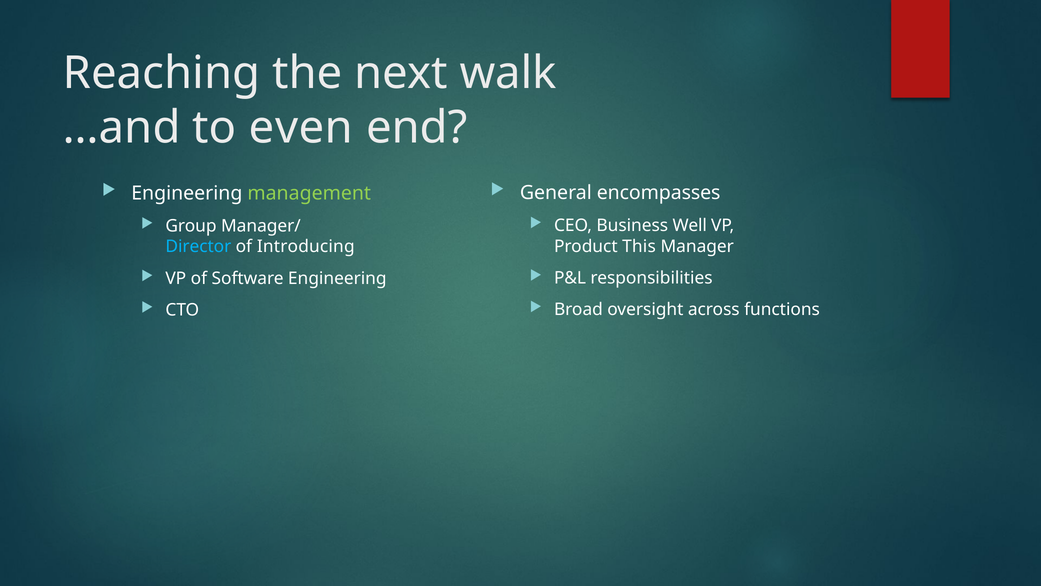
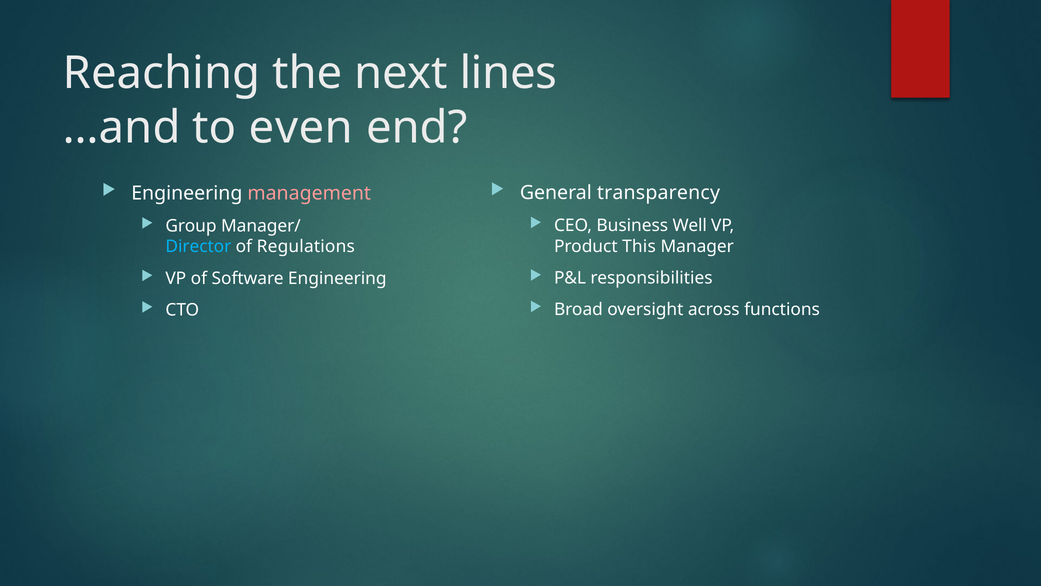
walk: walk -> lines (508, 73)
encompasses: encompasses -> transparency (658, 193)
management colour: light green -> pink (309, 193)
Introducing: Introducing -> Regulations (306, 247)
